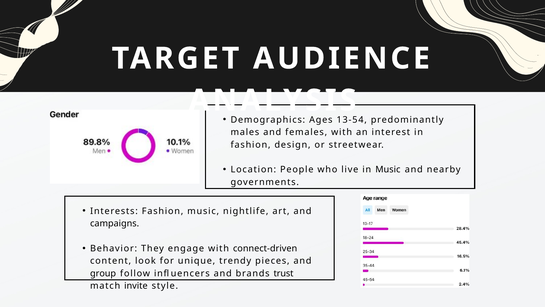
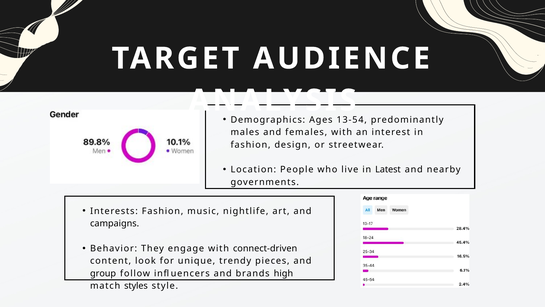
in Music: Music -> Latest (388, 169)
trust: trust -> high (283, 273)
invite: invite -> styles (136, 285)
